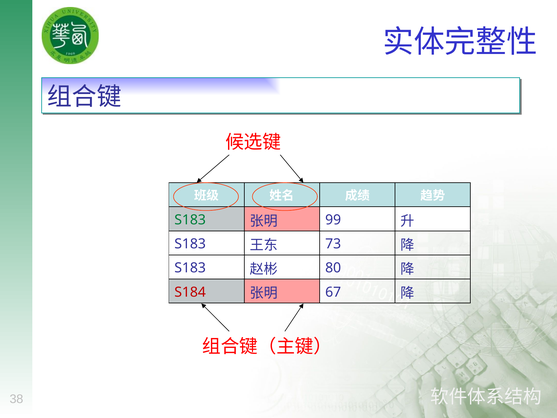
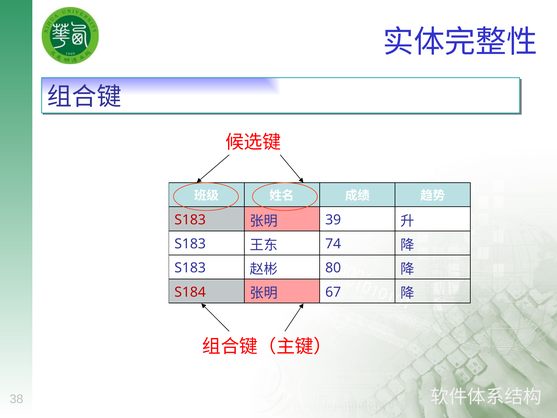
S183 colour: green -> red (190, 220)
99: 99 -> 39 (333, 220)
73: 73 -> 74 (333, 244)
